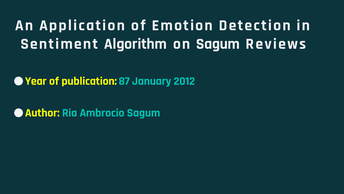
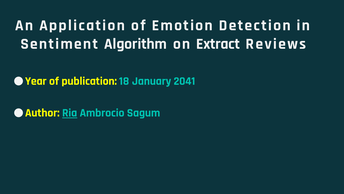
on Sagum: Sagum -> Extract (218, 44)
87: 87 -> 18 (124, 81)
2012: 2012 -> 2041 (184, 81)
Ria underline: none -> present (70, 113)
